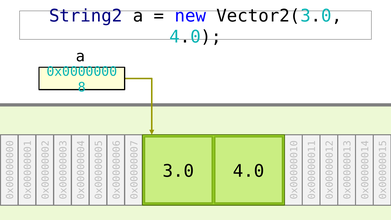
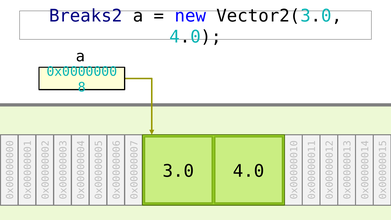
String2: String2 -> Breaks2 (86, 16)
